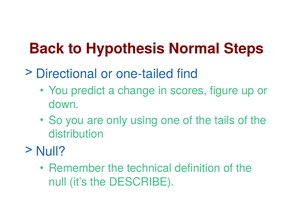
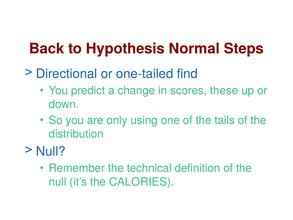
figure: figure -> these (224, 90)
DESCRIBE: DESCRIBE -> CALORIES (142, 182)
